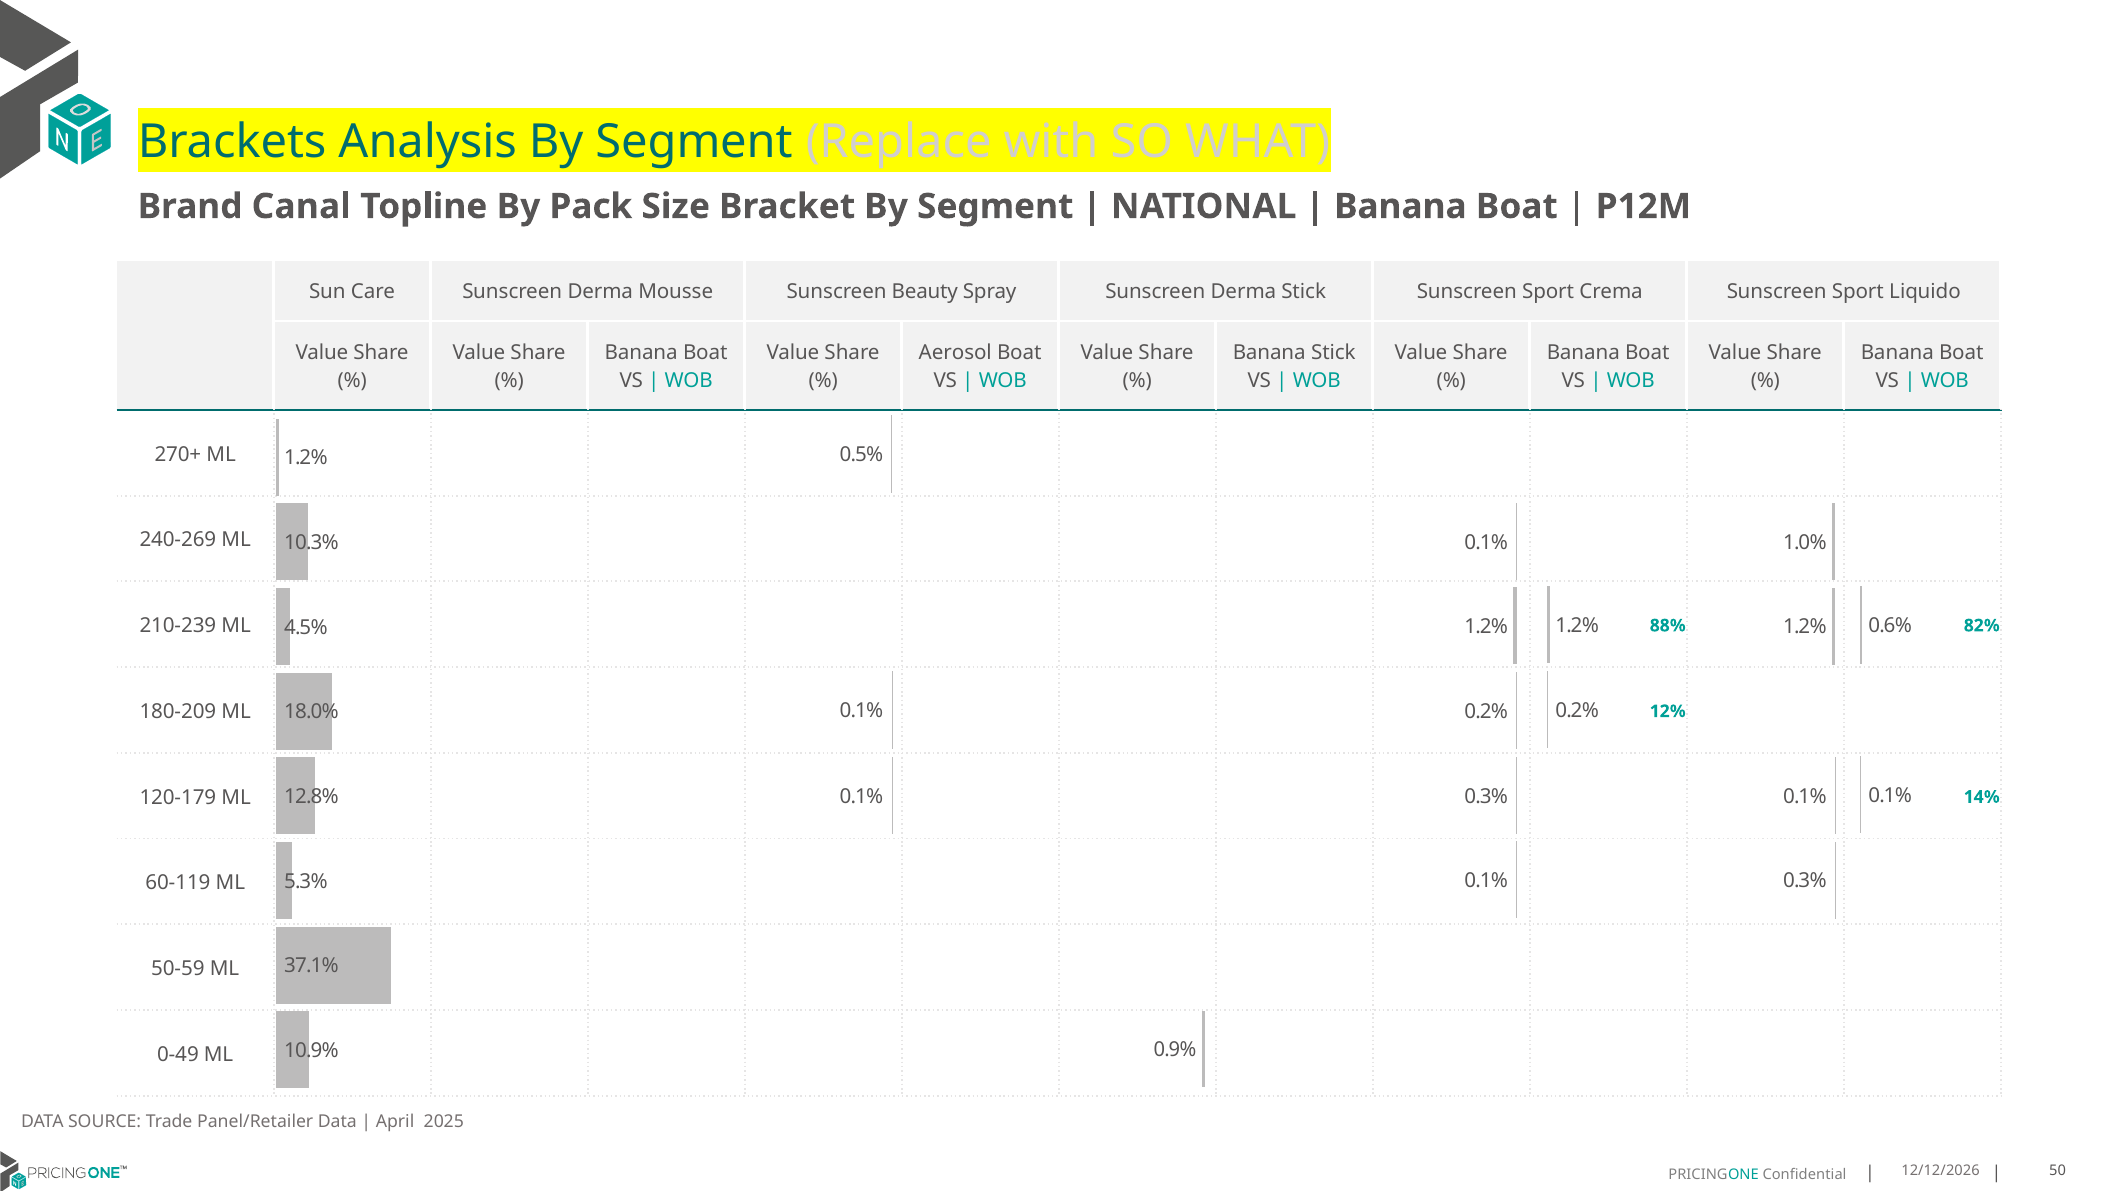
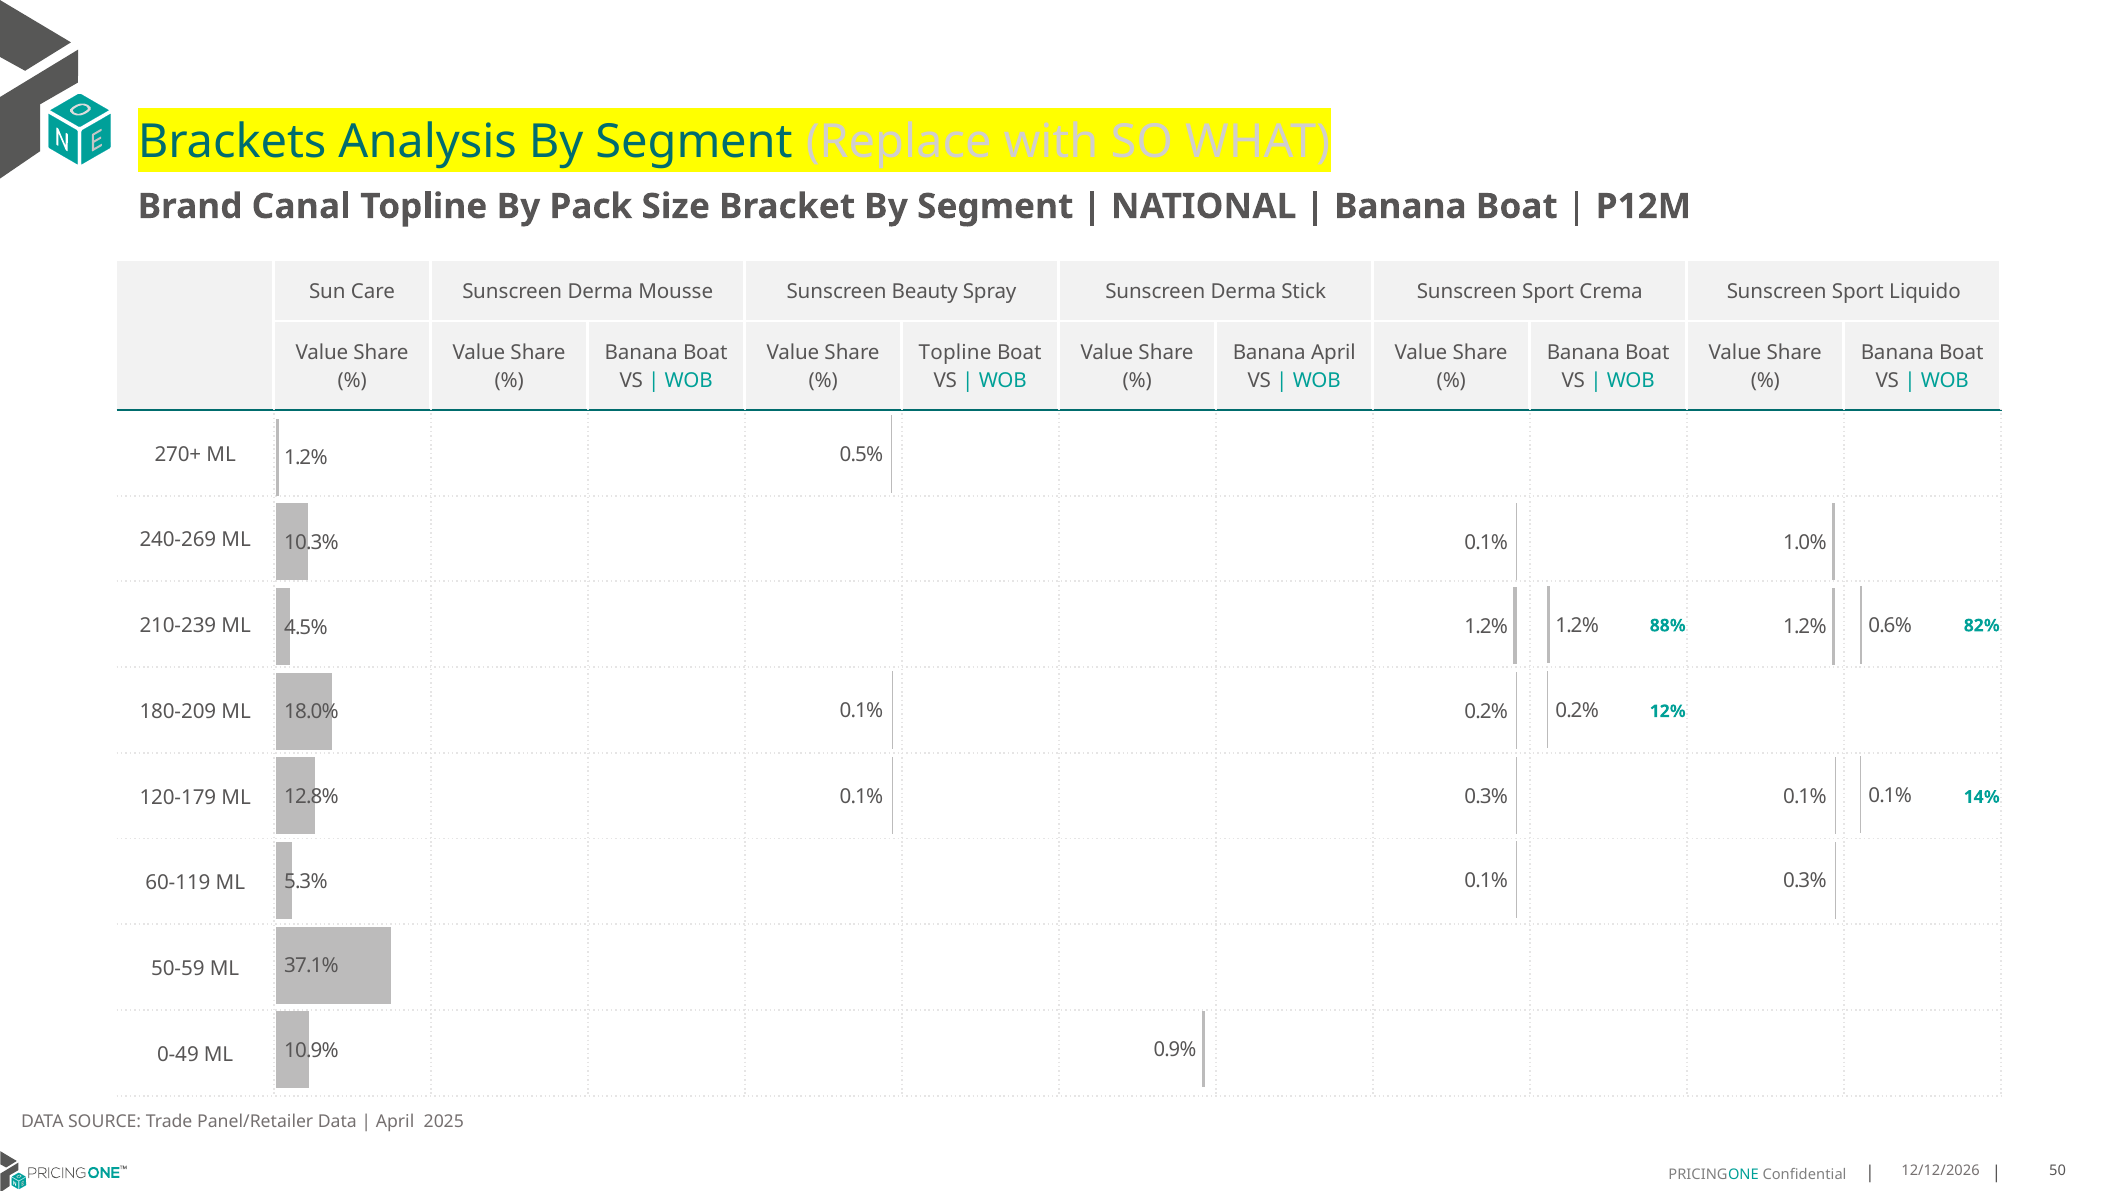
Aerosol: Aerosol -> Topline (955, 353)
Banana Stick: Stick -> April (1333, 353)
